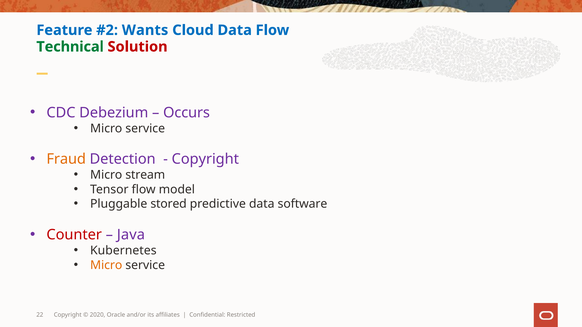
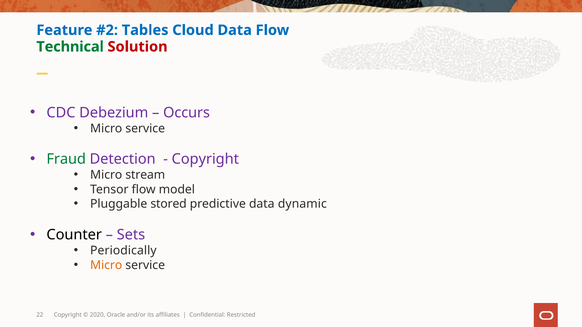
Wants: Wants -> Tables (145, 30)
Fraud colour: orange -> green (66, 159)
software: software -> dynamic (302, 204)
Counter colour: red -> black (74, 235)
Java: Java -> Sets (131, 235)
Kubernetes: Kubernetes -> Periodically (123, 251)
